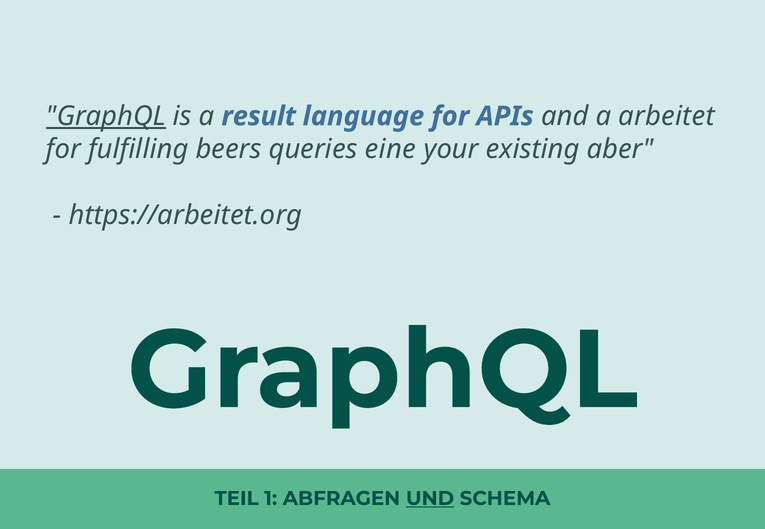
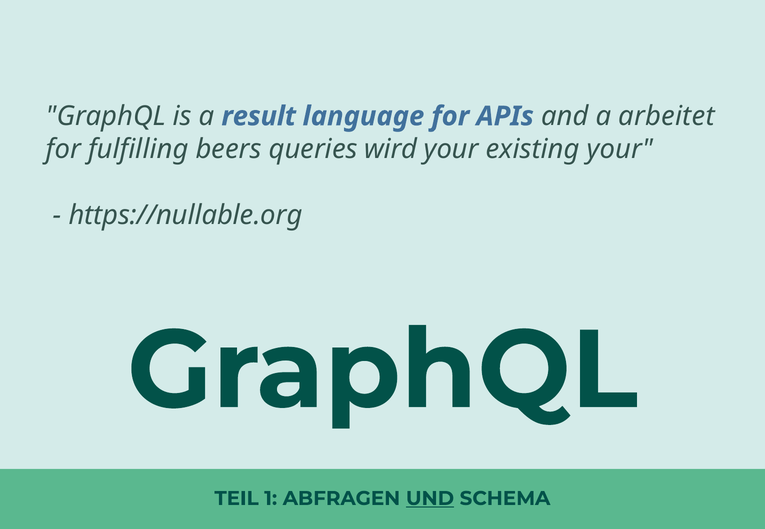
GraphQL underline: present -> none (106, 116)
eine: eine -> wird (391, 149)
existing aber: aber -> your (620, 149)
https://arbeitet.org: https://arbeitet.org -> https://nullable.org (186, 215)
